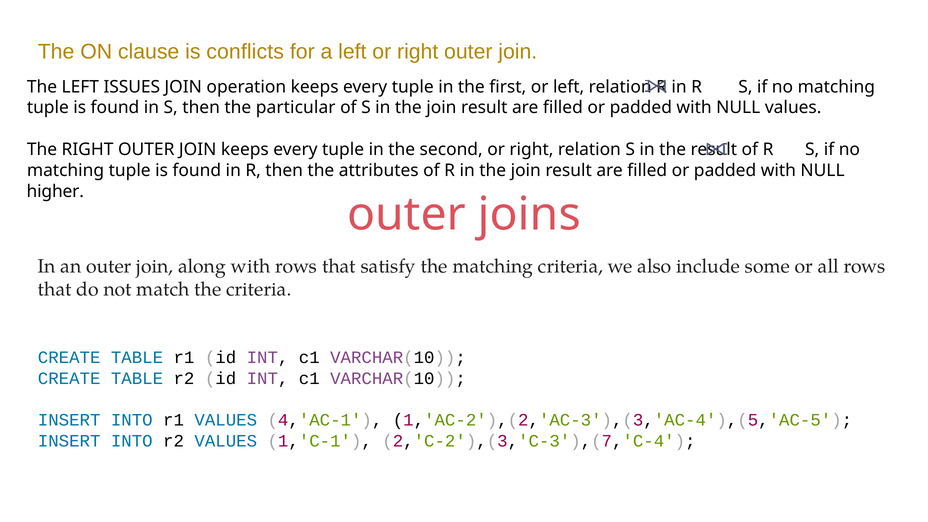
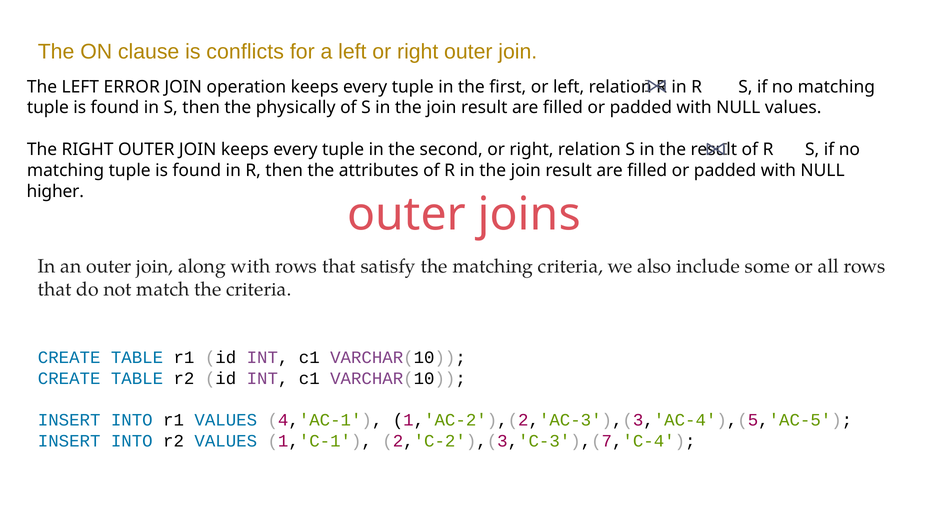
ISSUES: ISSUES -> ERROR (132, 87)
particular: particular -> physically (296, 108)
